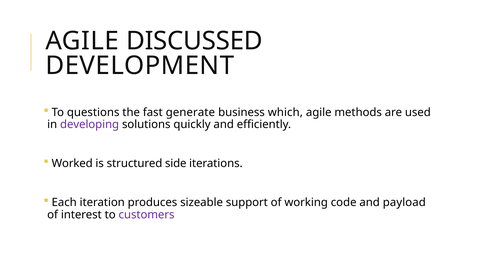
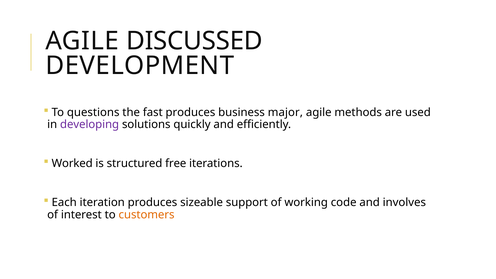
fast generate: generate -> produces (190, 112)
which: which -> major (285, 112)
side: side -> free (176, 164)
payload: payload -> involves (404, 202)
customers colour: purple -> orange (147, 215)
